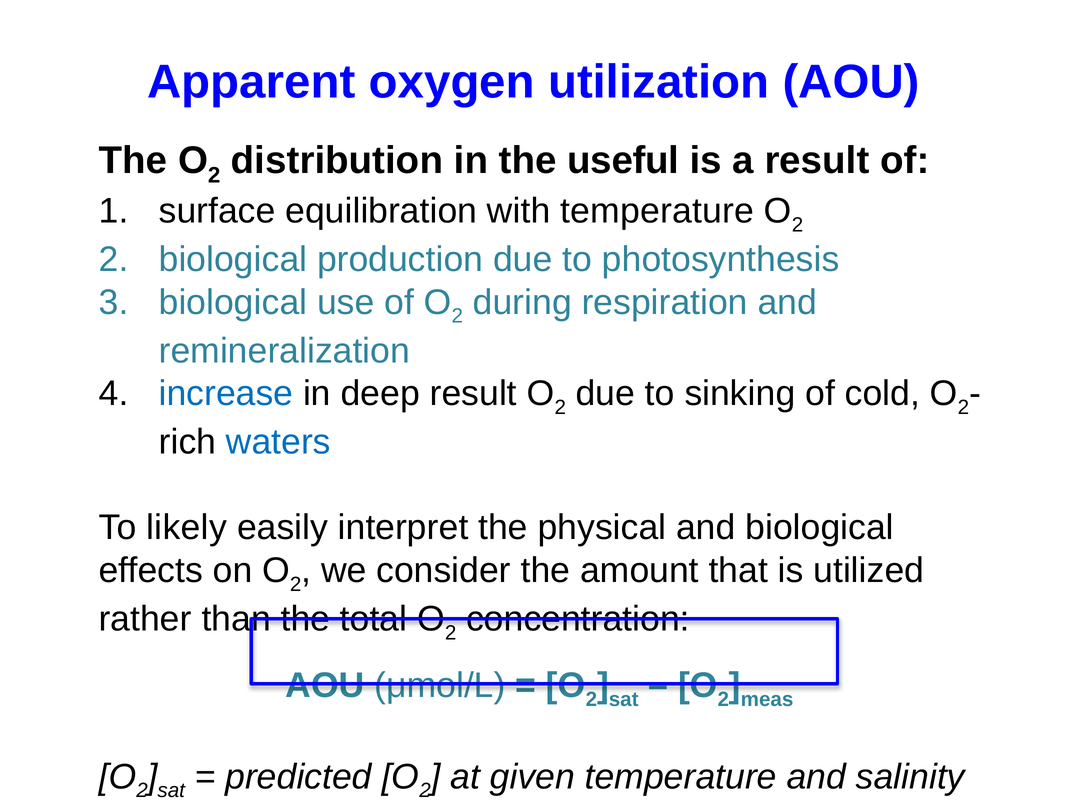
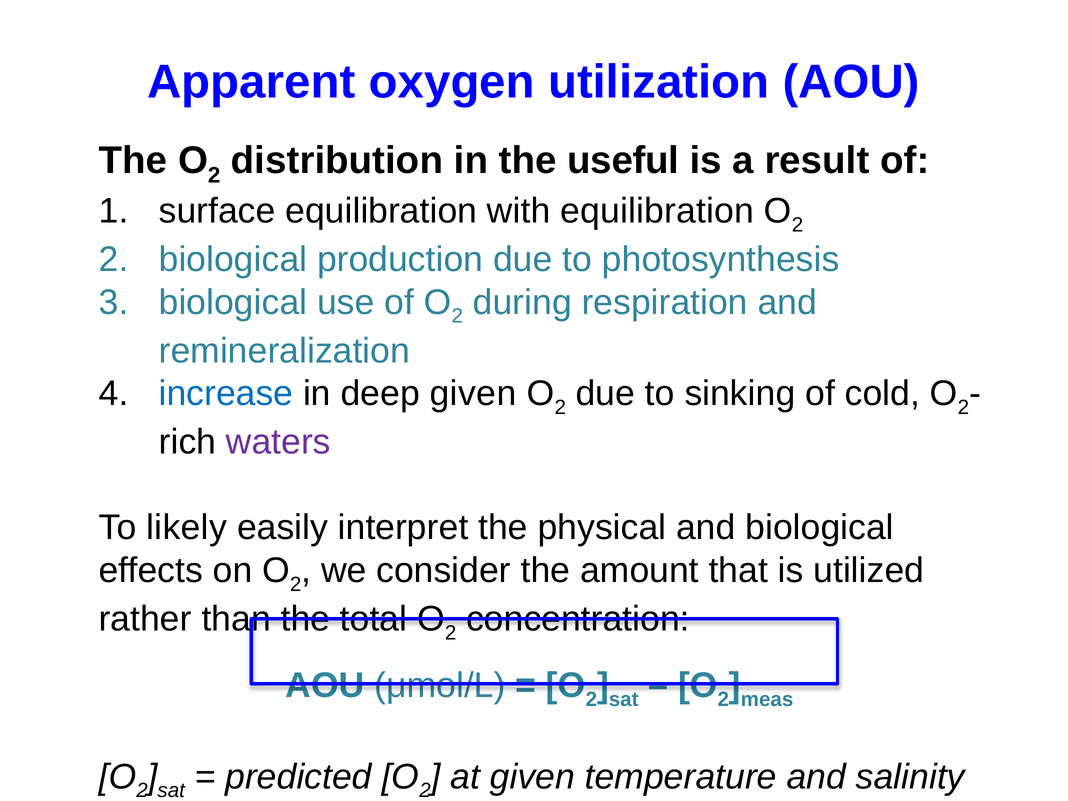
with temperature: temperature -> equilibration (657, 211)
deep result: result -> given (473, 394)
waters colour: blue -> purple (278, 442)
